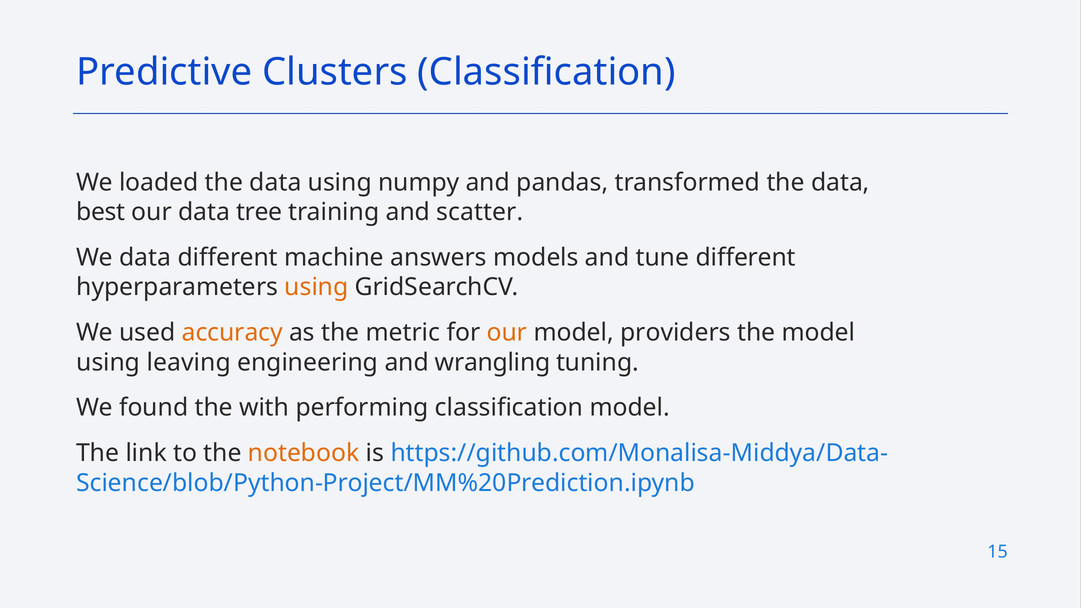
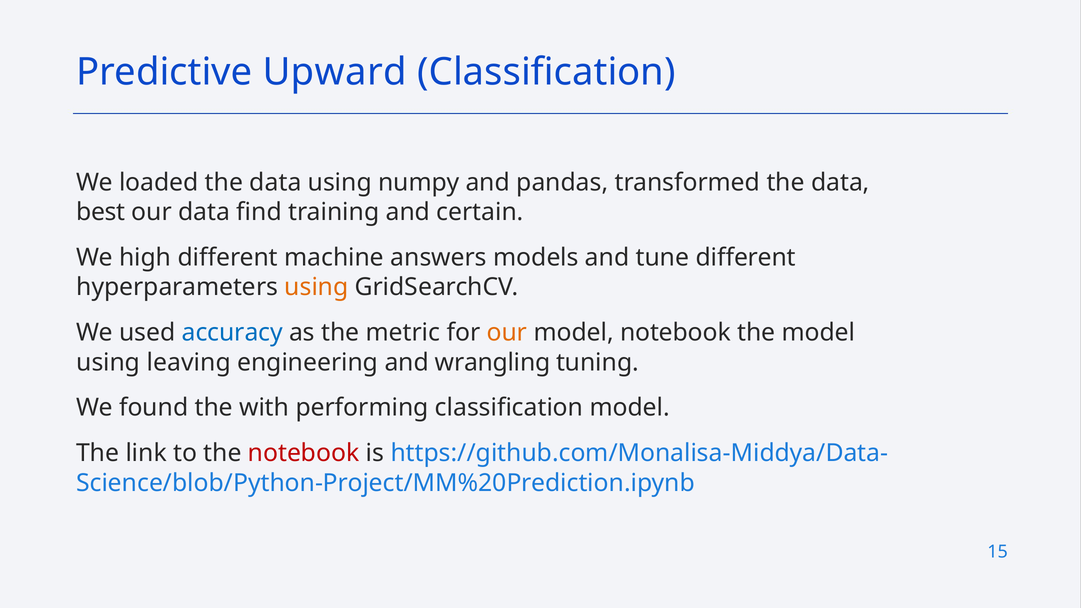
Clusters: Clusters -> Upward (335, 72)
tree: tree -> find (259, 212)
scatter: scatter -> certain (480, 212)
We data: data -> high (145, 258)
accuracy colour: orange -> blue (232, 333)
model providers: providers -> notebook (676, 333)
notebook colour: orange -> red (304, 453)
